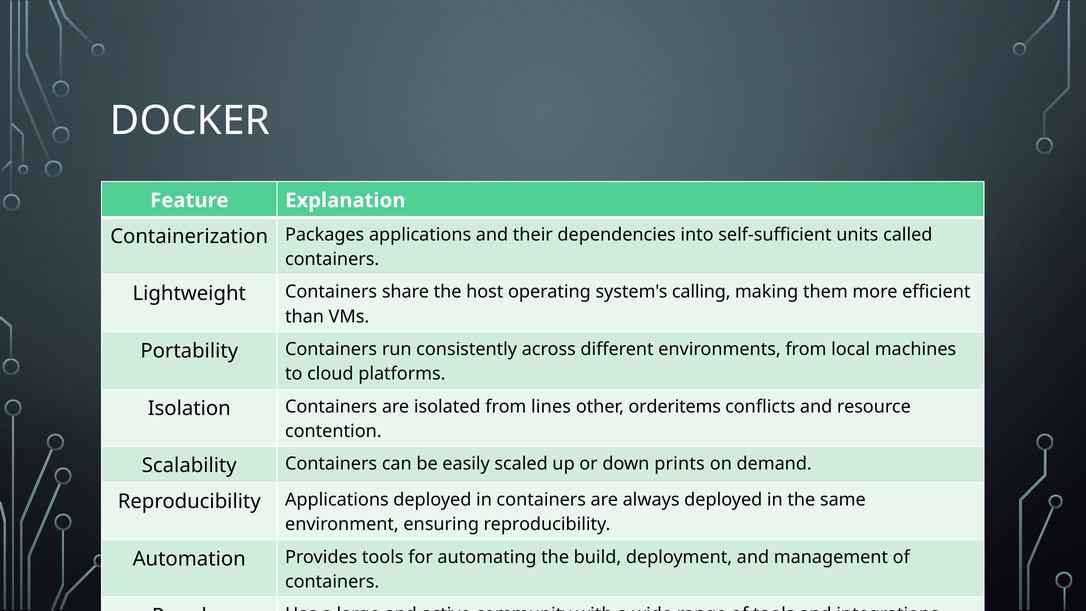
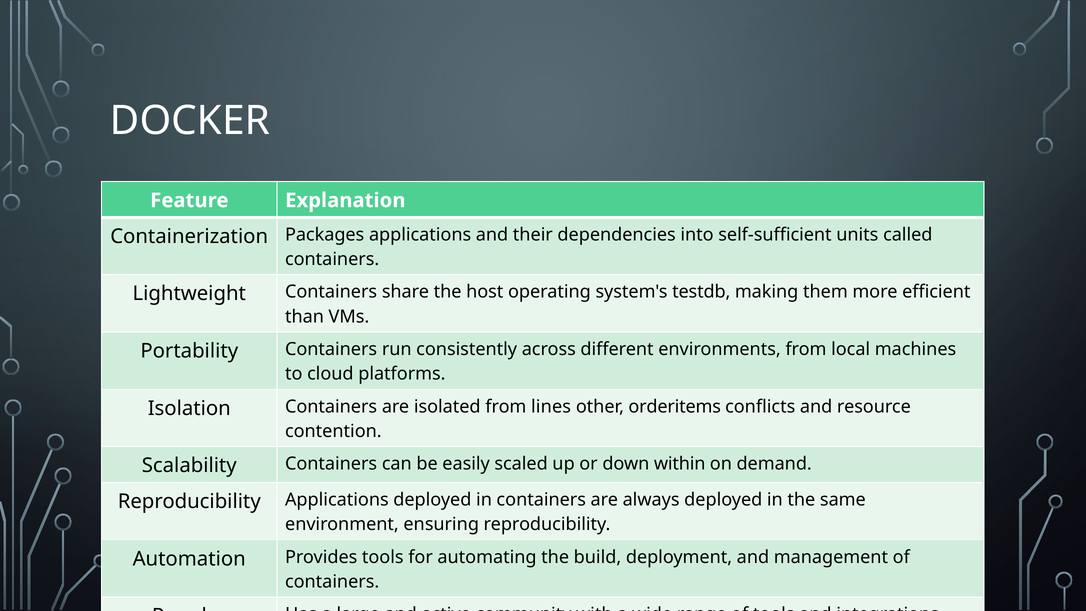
calling: calling -> testdb (701, 292)
prints: prints -> within (680, 464)
